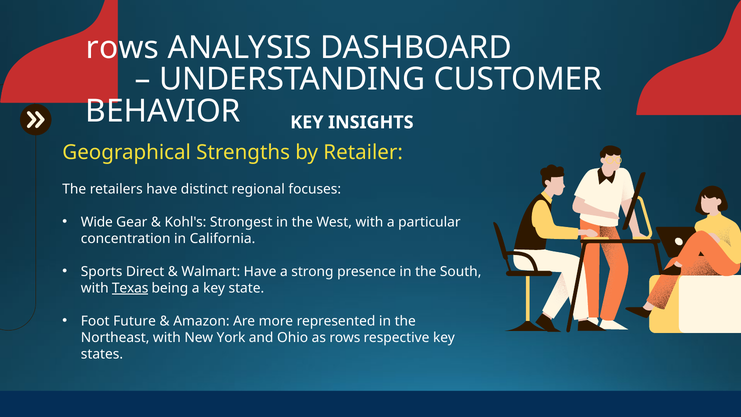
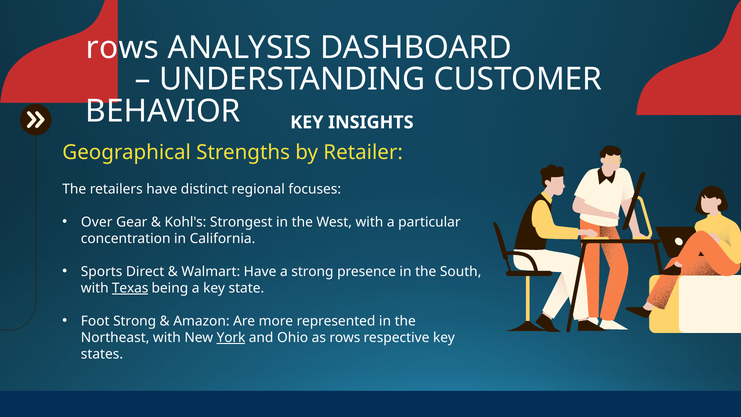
Wide: Wide -> Over (97, 222)
Foot Future: Future -> Strong (135, 321)
York underline: none -> present (231, 337)
